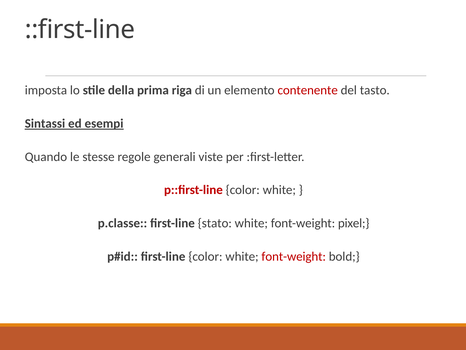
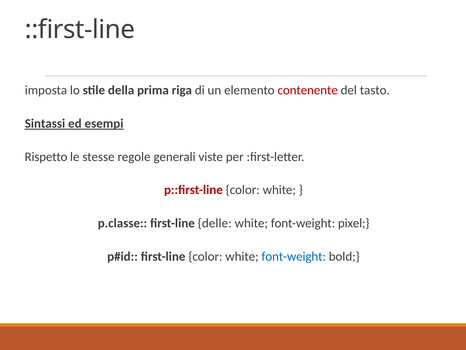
Quando: Quando -> Rispetto (46, 157)
stato: stato -> delle (215, 223)
font-weight colour: red -> blue (294, 256)
